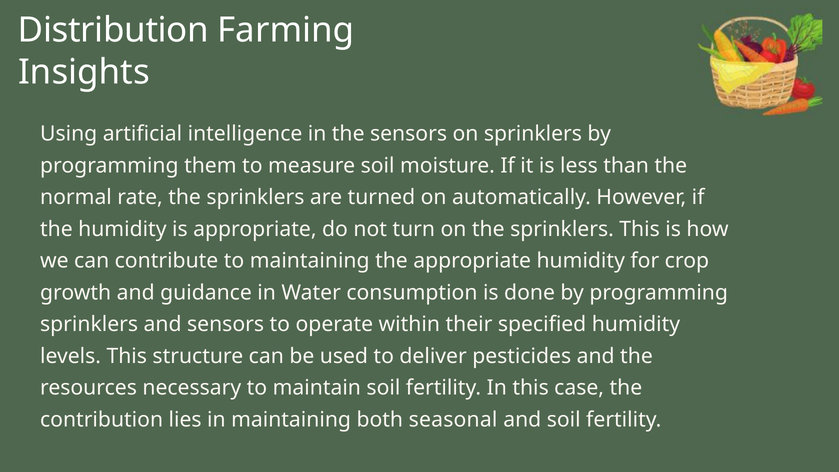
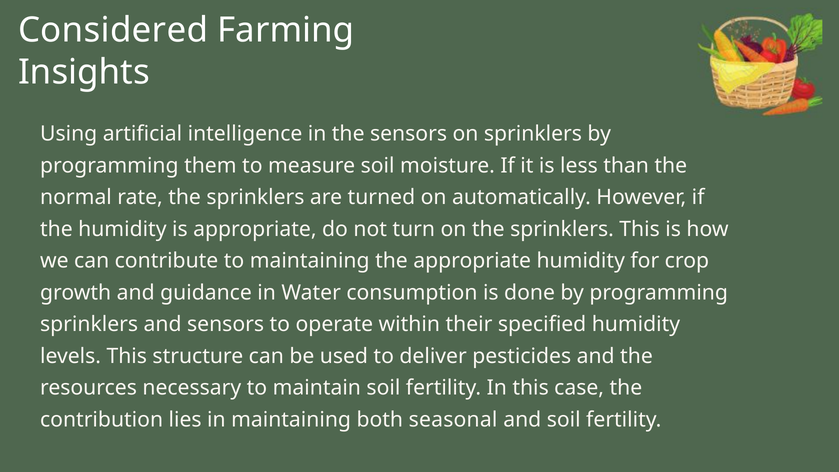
Distribution: Distribution -> Considered (113, 30)
